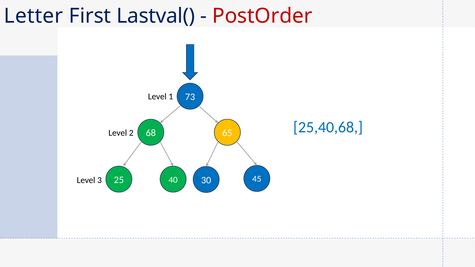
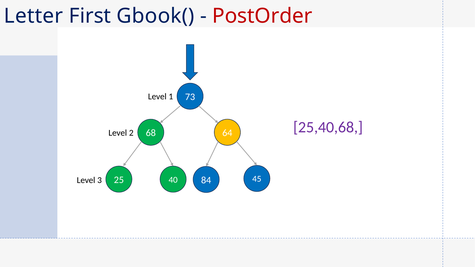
Lastval(: Lastval( -> Gbook( (156, 16)
25,40,68 colour: blue -> purple (328, 127)
65: 65 -> 64 (227, 133)
30: 30 -> 84 (206, 180)
